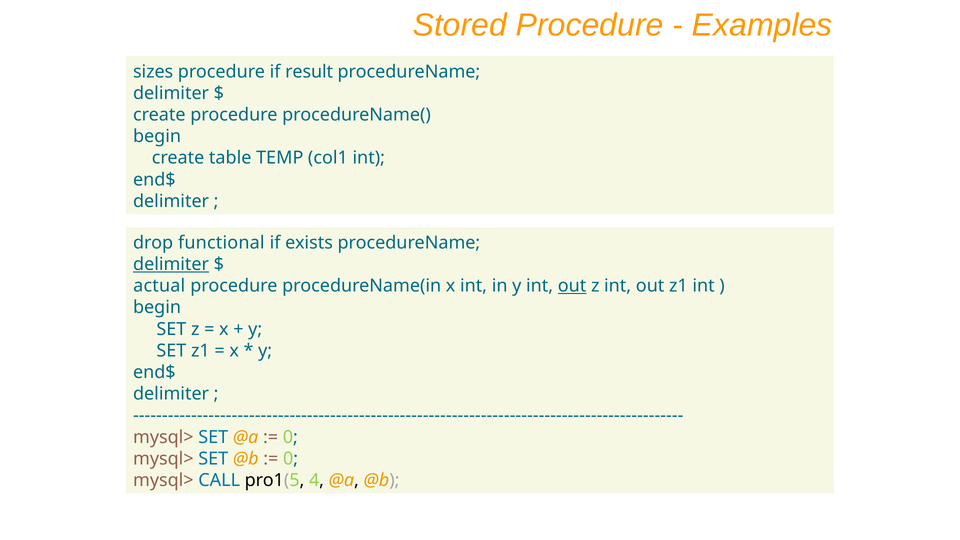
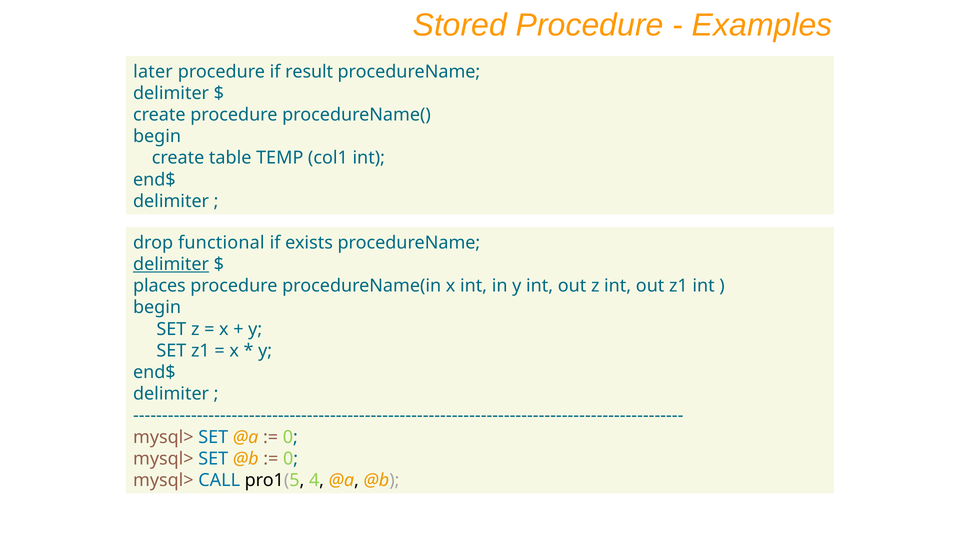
sizes: sizes -> later (153, 72)
actual: actual -> places (159, 286)
out underline: present -> none (572, 286)
